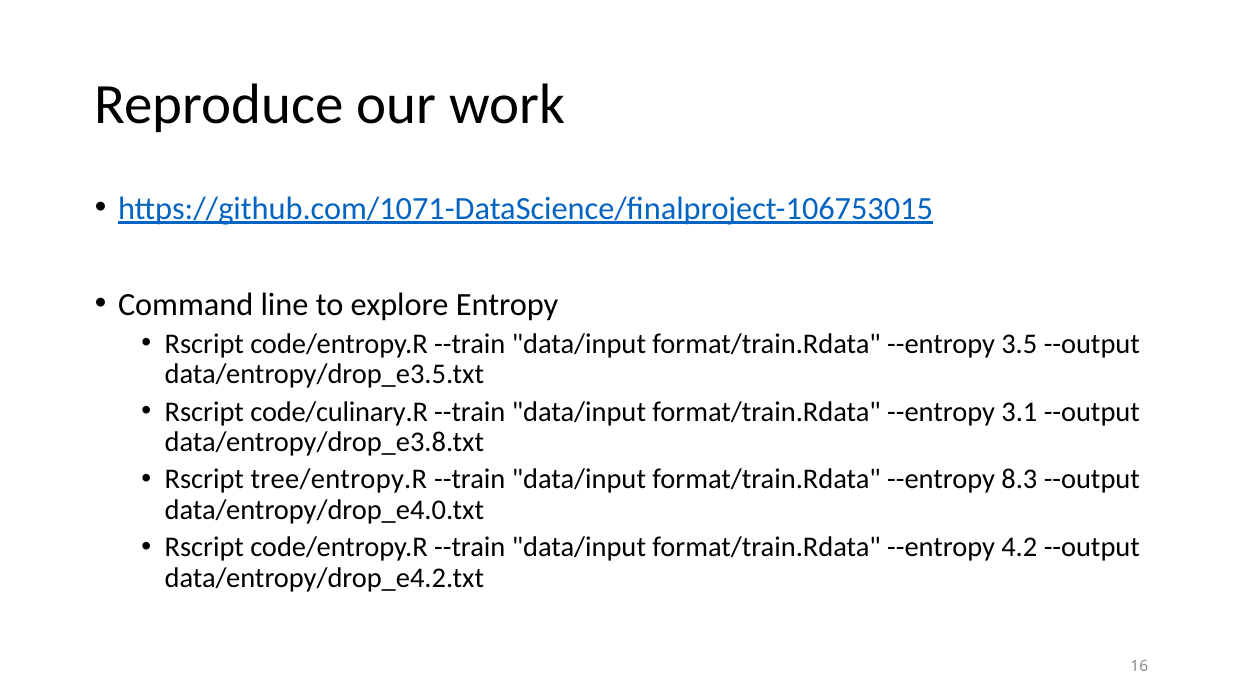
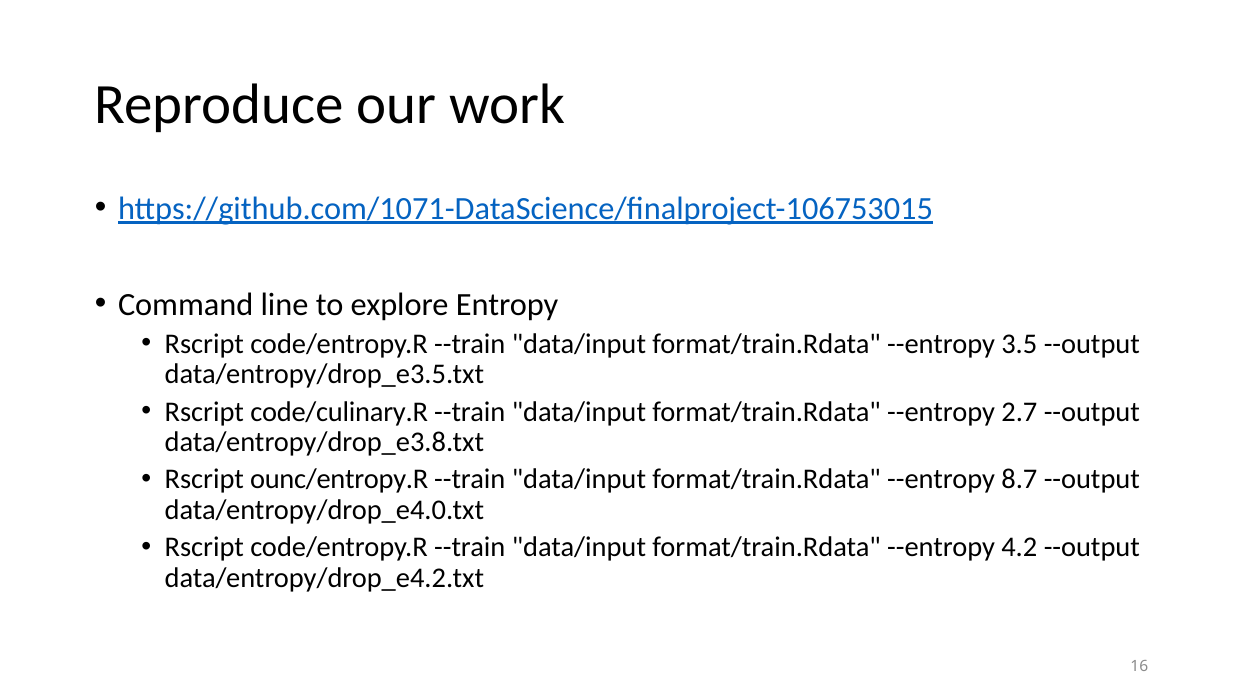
3.1: 3.1 -> 2.7 (1019, 412)
tree/entropy.R: tree/entropy.R -> ounc/entropy.R (339, 480)
8.3: 8.3 -> 8.7 (1019, 480)
